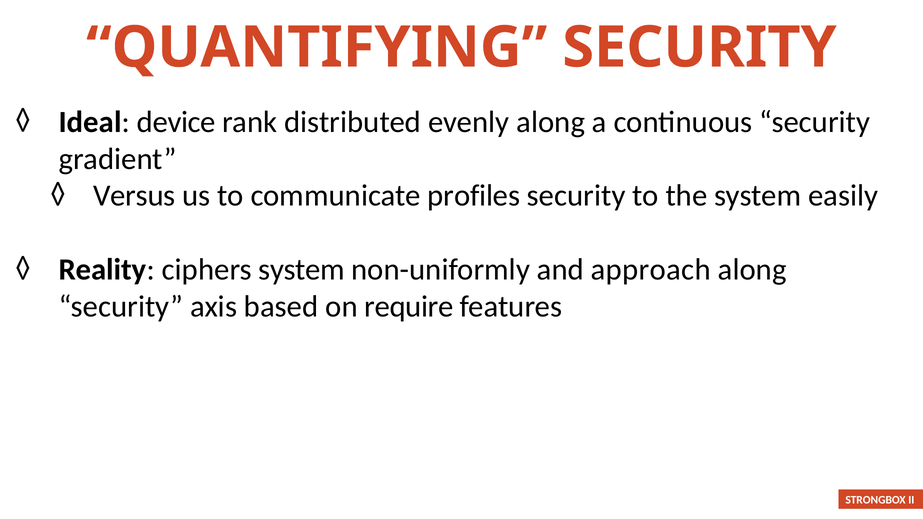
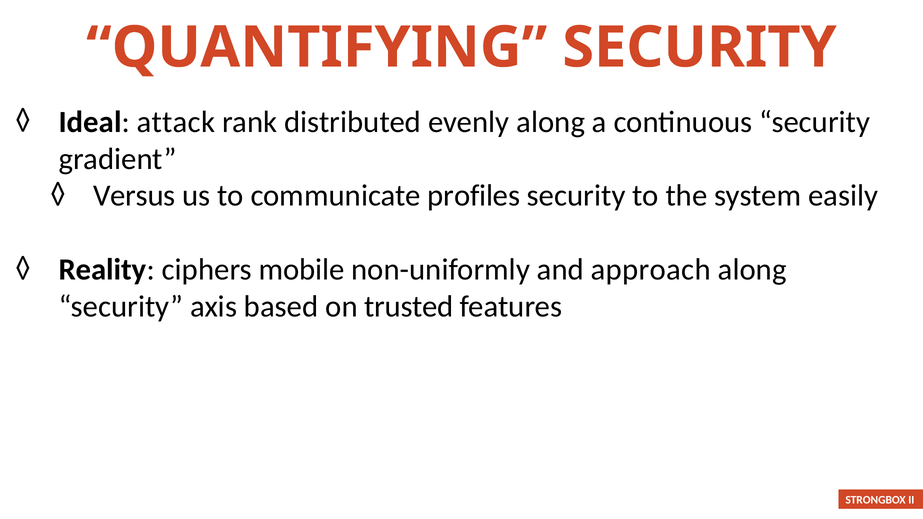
device: device -> attack (176, 122)
ciphers system: system -> mobile (302, 270)
require: require -> trusted (409, 307)
